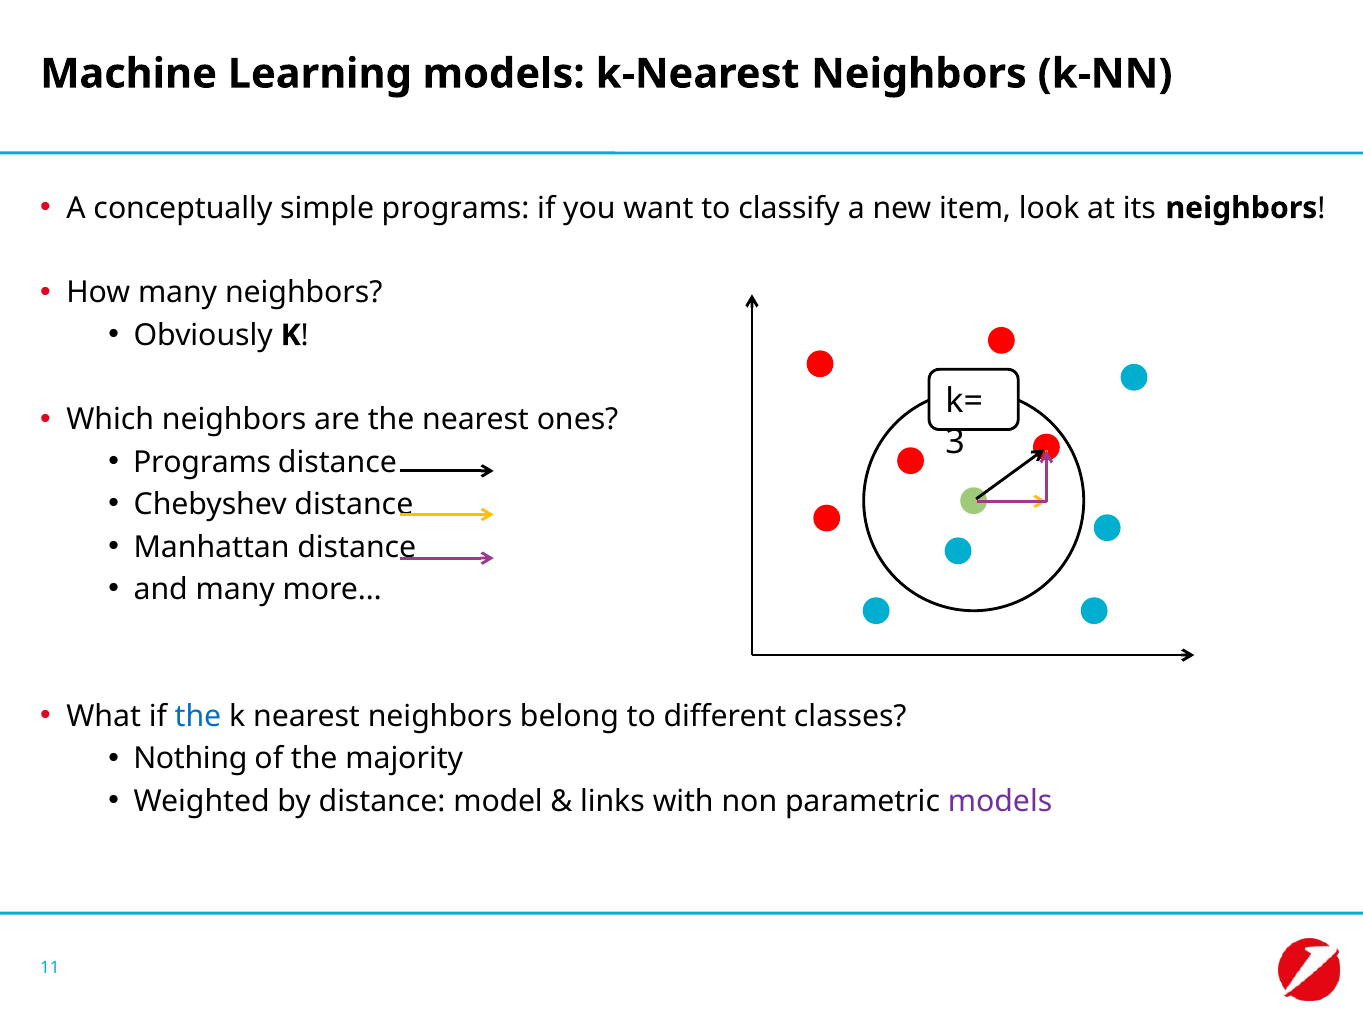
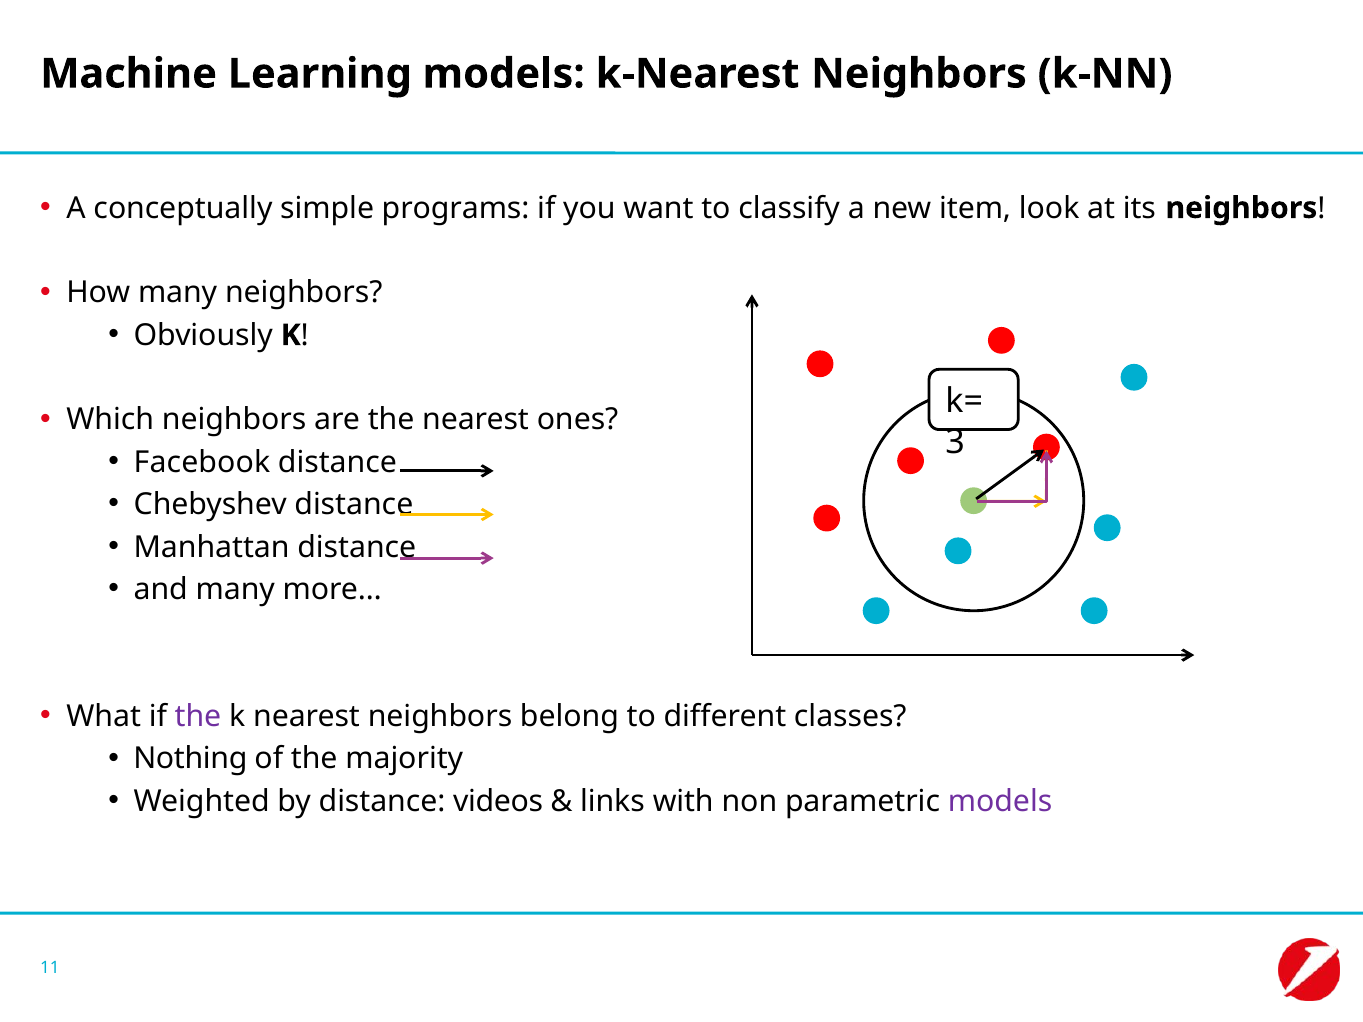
Programs: Programs -> Facebook (202, 462)
the colour: blue -> purple (198, 717)
model: model -> videos (498, 802)
